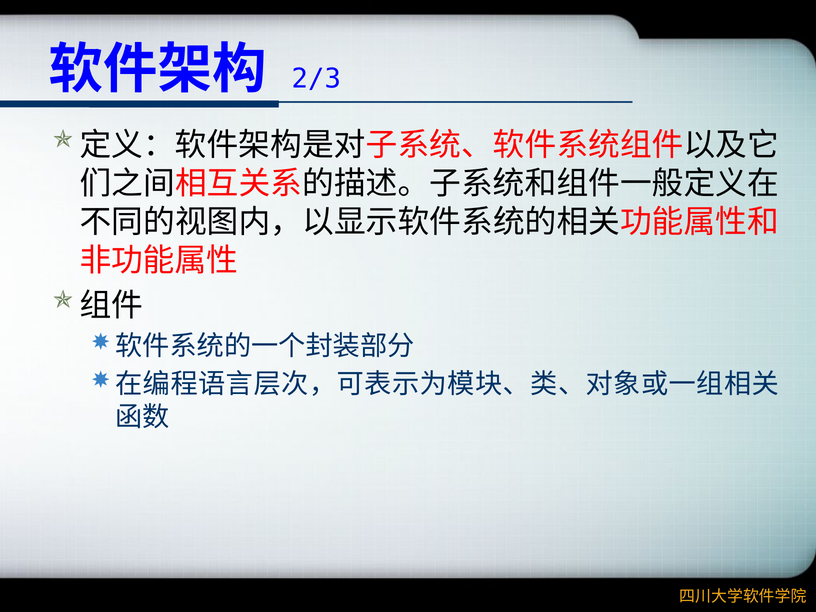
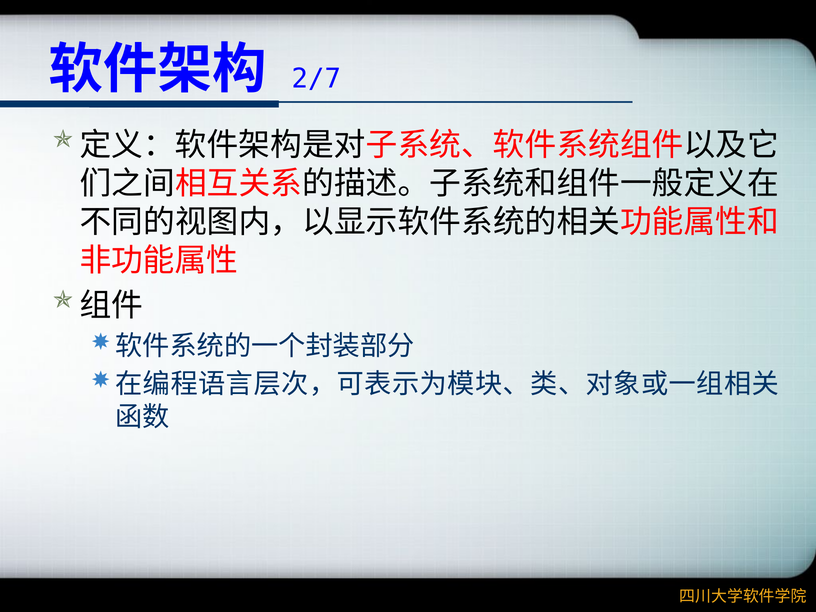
2/3: 2/3 -> 2/7 (316, 79)
